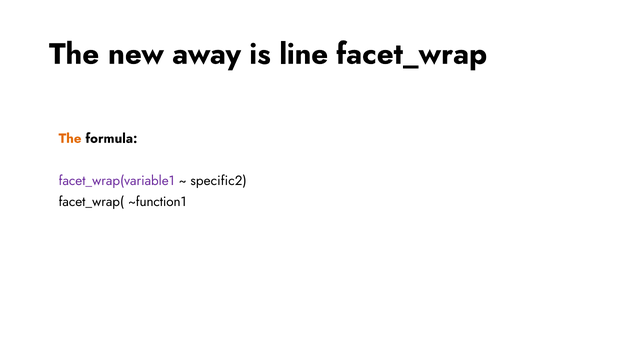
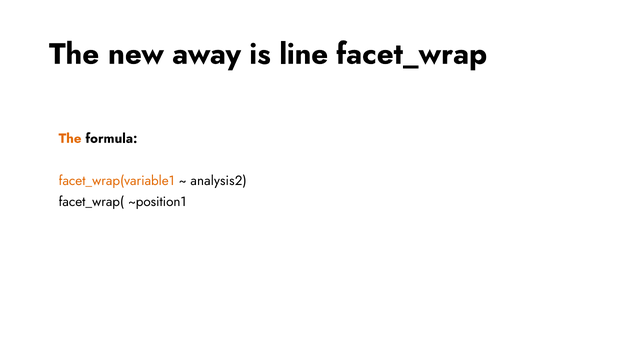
facet_wrap(variable1 colour: purple -> orange (117, 181)
specific2: specific2 -> analysis2 (219, 181)
~function1: ~function1 -> ~position1 (157, 202)
